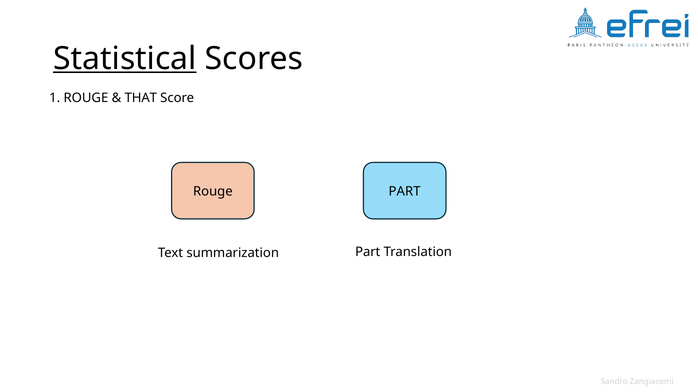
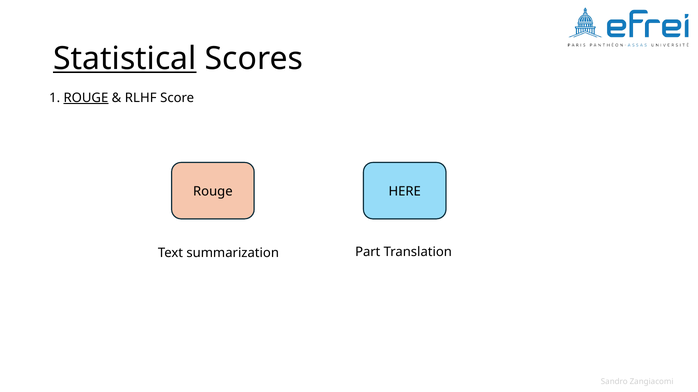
ROUGE underline: none -> present (86, 98)
THAT: THAT -> RLHF (141, 98)
Rouge PART: PART -> HERE (405, 192)
